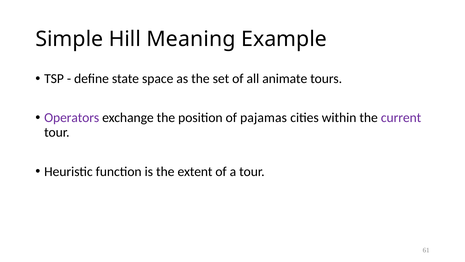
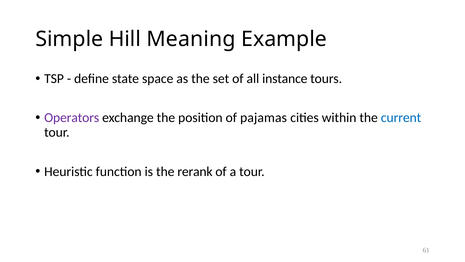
animate: animate -> instance (285, 79)
current colour: purple -> blue (401, 118)
extent: extent -> rerank (195, 171)
